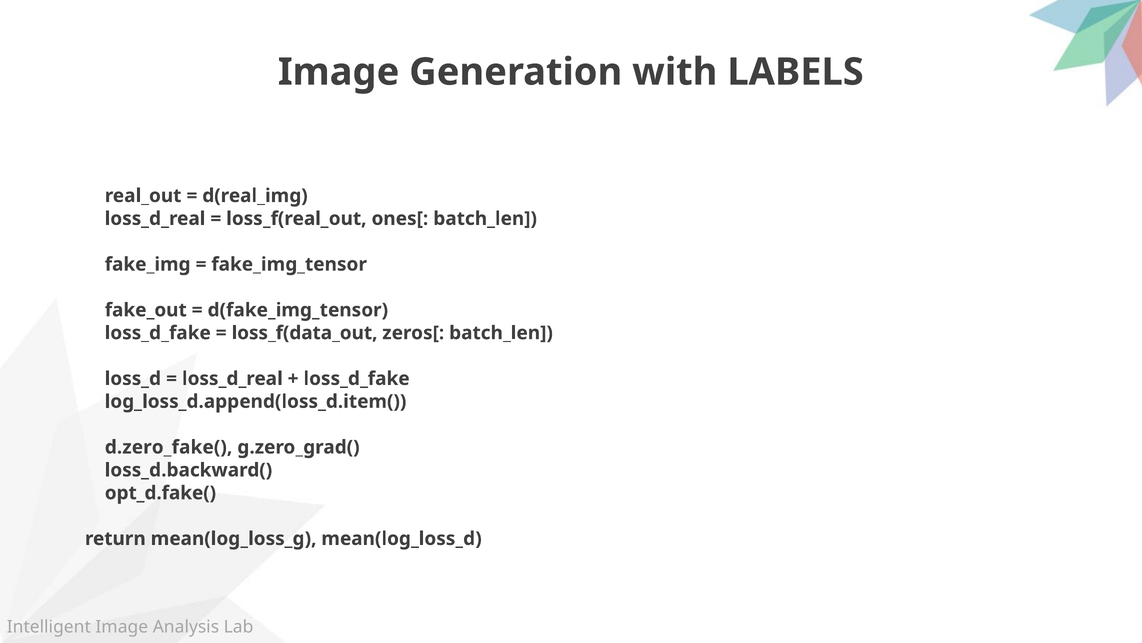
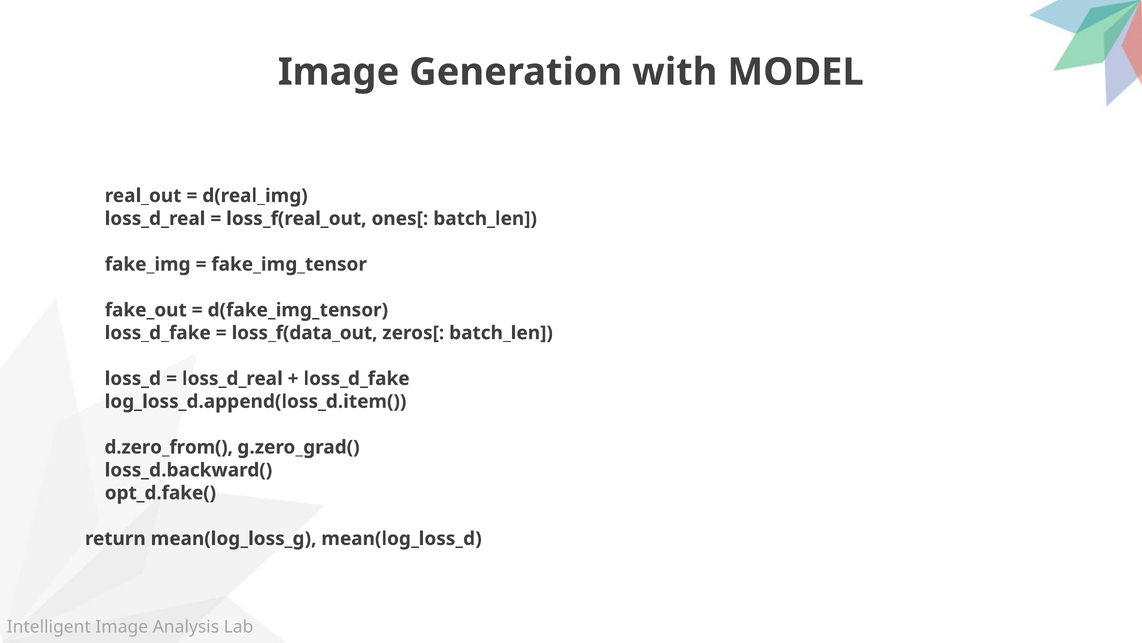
LABELS: LABELS -> MODEL (796, 72)
d.zero_fake(: d.zero_fake( -> d.zero_from( (169, 447)
